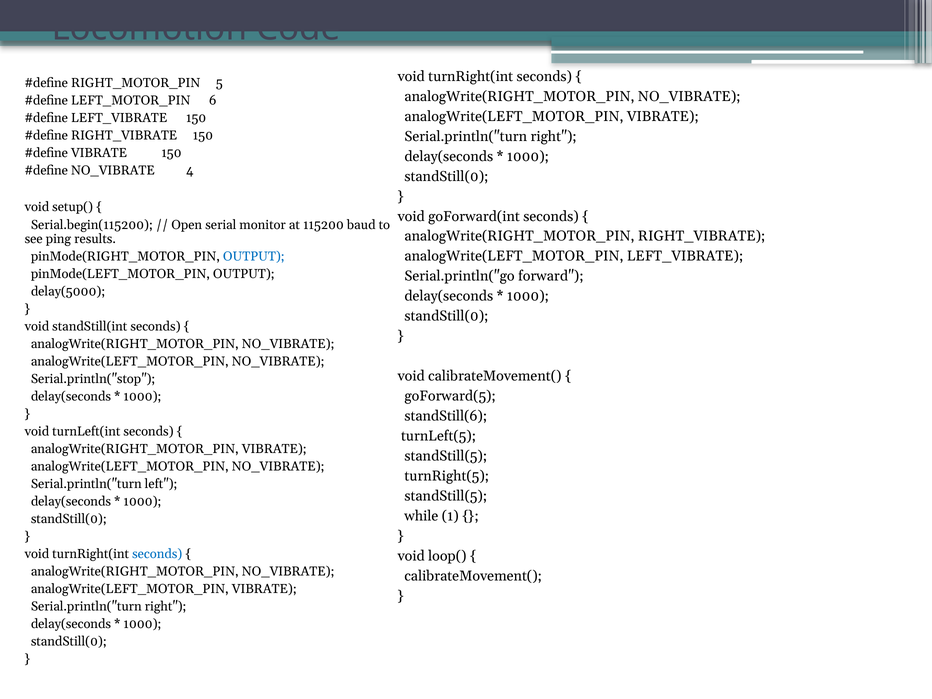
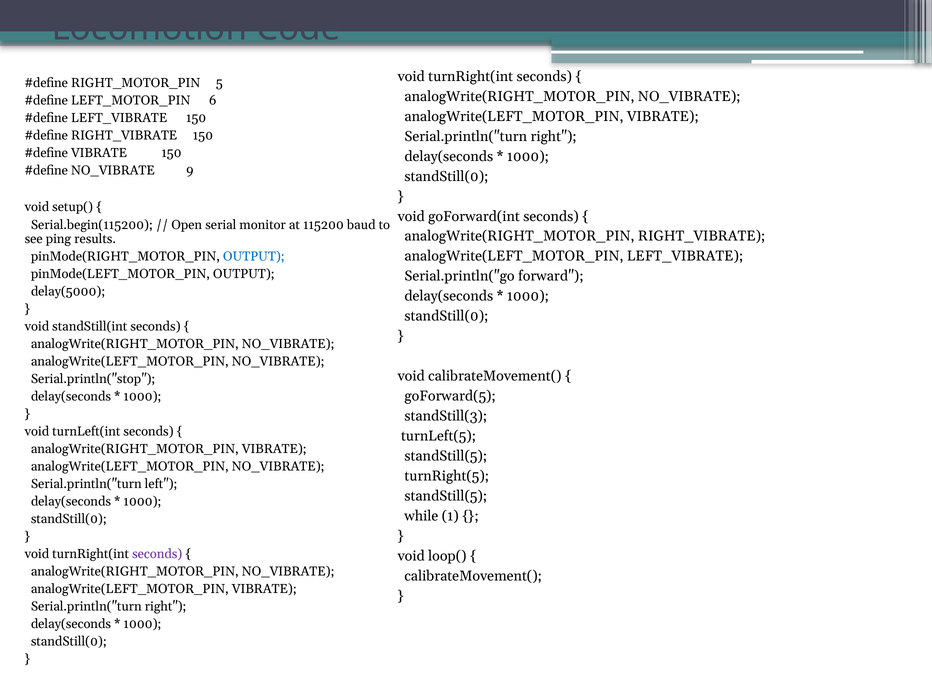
4: 4 -> 9 (190, 171)
standStill(6: standStill(6 -> standStill(3 (446, 416)
seconds colour: blue -> purple (157, 554)
